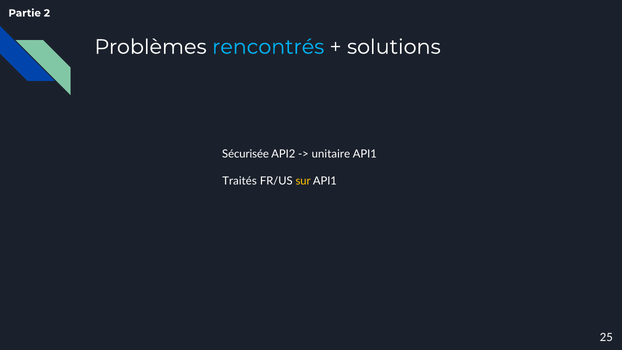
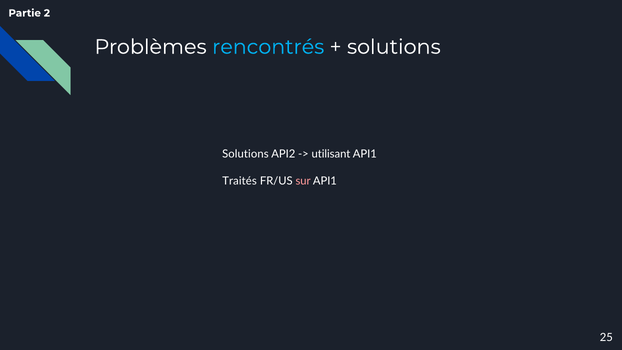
Sécurisée: Sécurisée -> Solutions (245, 154)
unitaire: unitaire -> utilisant (331, 154)
sur colour: yellow -> pink (303, 181)
